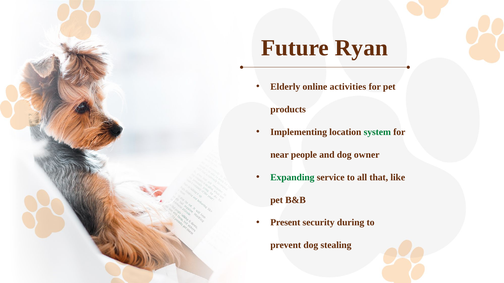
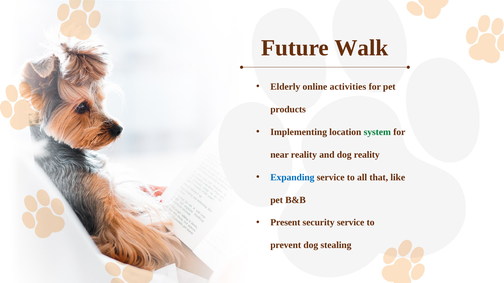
Ryan: Ryan -> Walk (361, 48)
near people: people -> reality (304, 155)
dog owner: owner -> reality (367, 155)
Expanding colour: green -> blue (292, 178)
security during: during -> service (351, 223)
